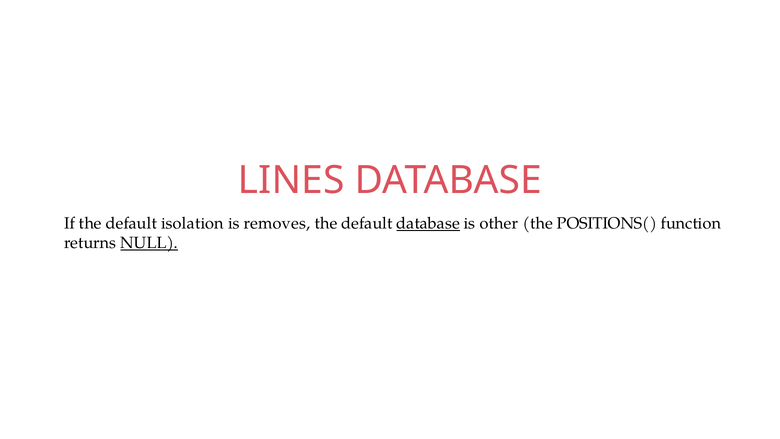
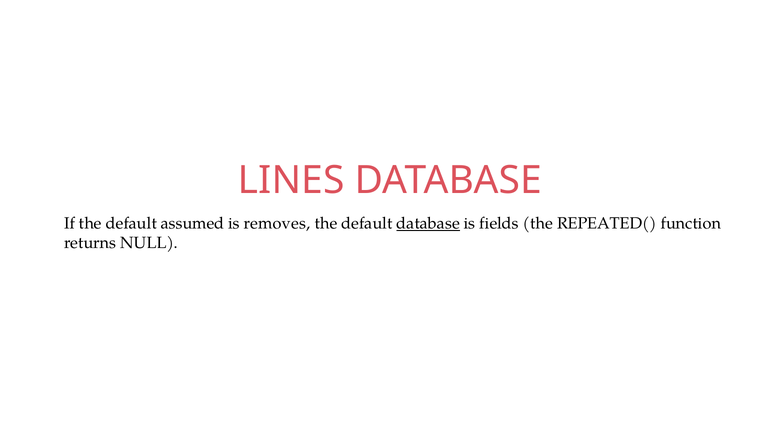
isolation: isolation -> assumed (193, 223)
other: other -> fields (499, 223)
POSITIONS(: POSITIONS( -> REPEATED( (607, 223)
NULL underline: present -> none (149, 243)
